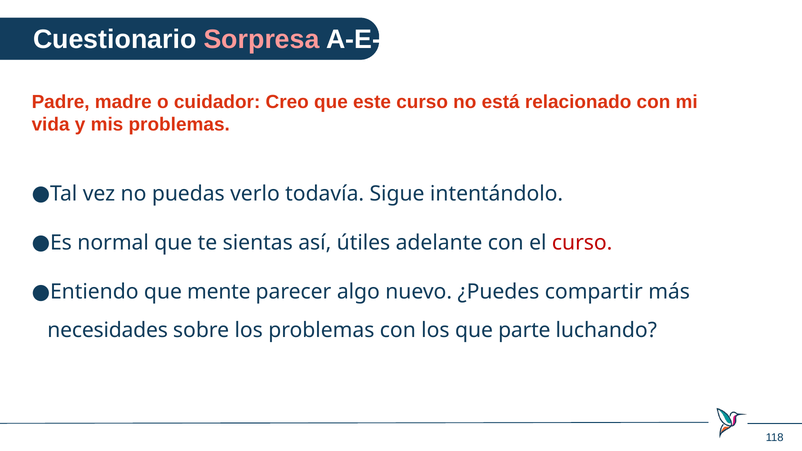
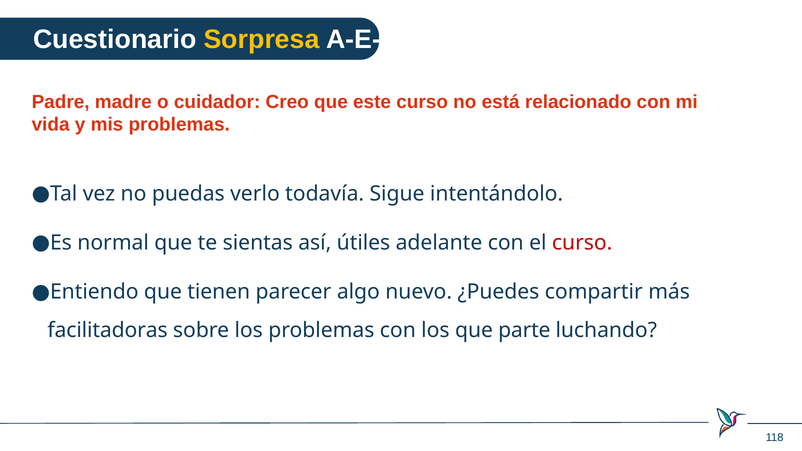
Sorpresa colour: pink -> yellow (262, 39)
mente: mente -> tienen (219, 292)
necesidades: necesidades -> facilitadoras (108, 330)
